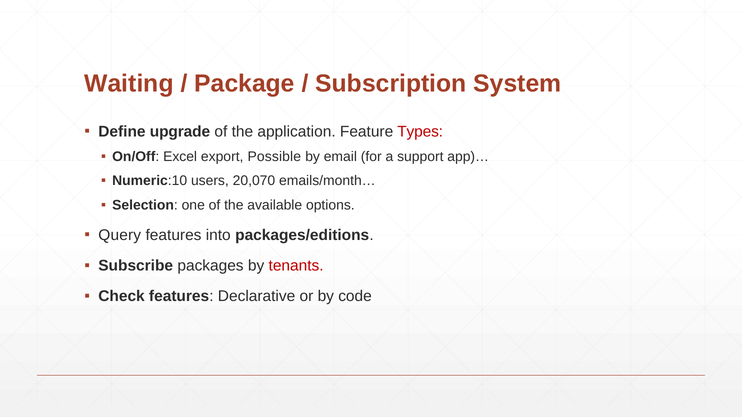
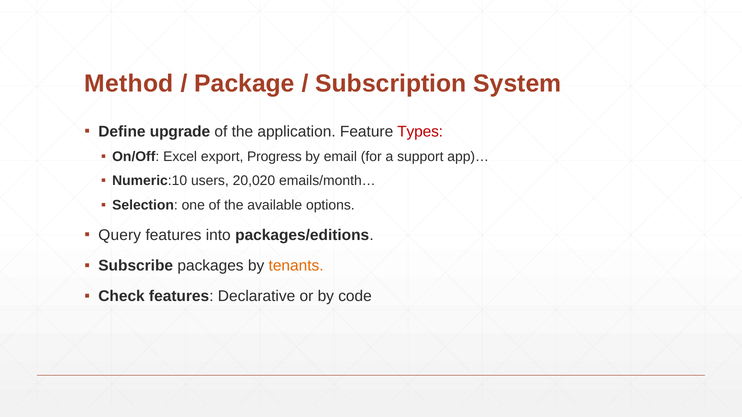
Waiting: Waiting -> Method (129, 84)
Possible: Possible -> Progress (274, 157)
20,070: 20,070 -> 20,020 (254, 181)
tenants colour: red -> orange (296, 266)
